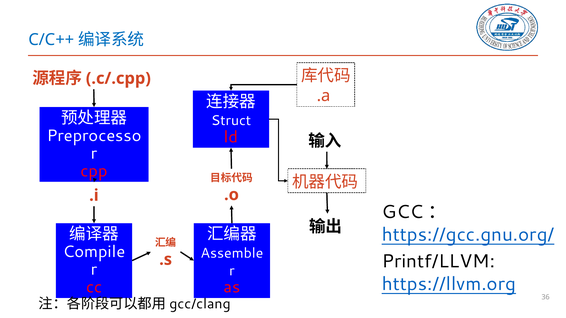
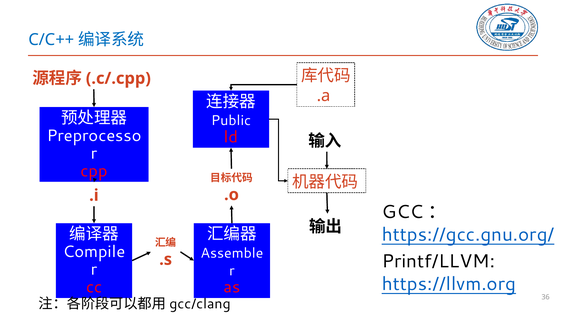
Struct: Struct -> Public (231, 121)
